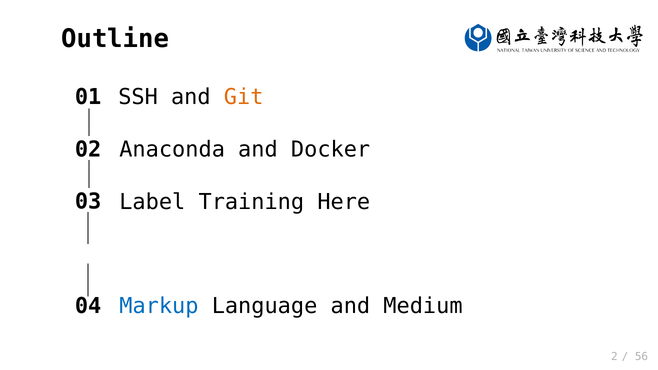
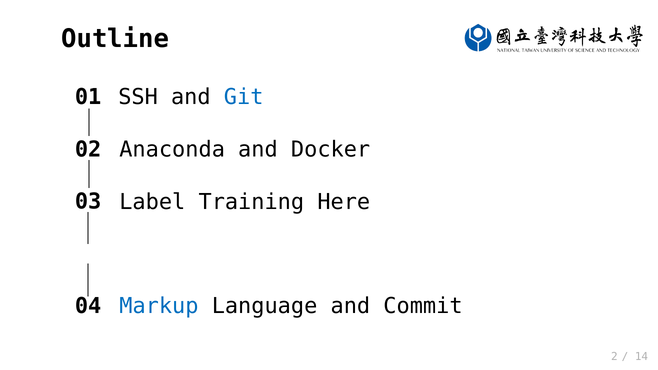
Git colour: orange -> blue (244, 97)
Medium: Medium -> Commit (423, 306)
56: 56 -> 14 (641, 357)
